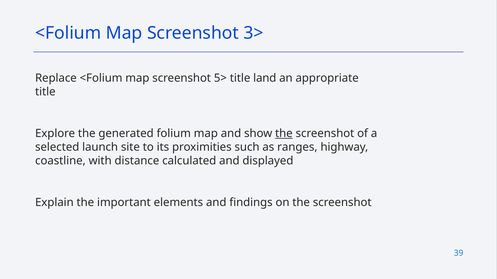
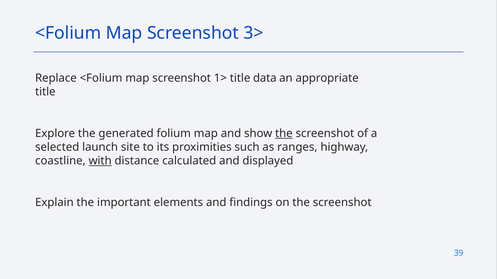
5>: 5> -> 1> (220, 78)
land: land -> data (265, 78)
with underline: none -> present (100, 161)
